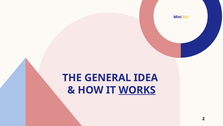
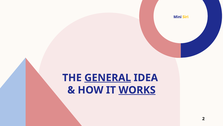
GENERAL underline: none -> present (108, 77)
